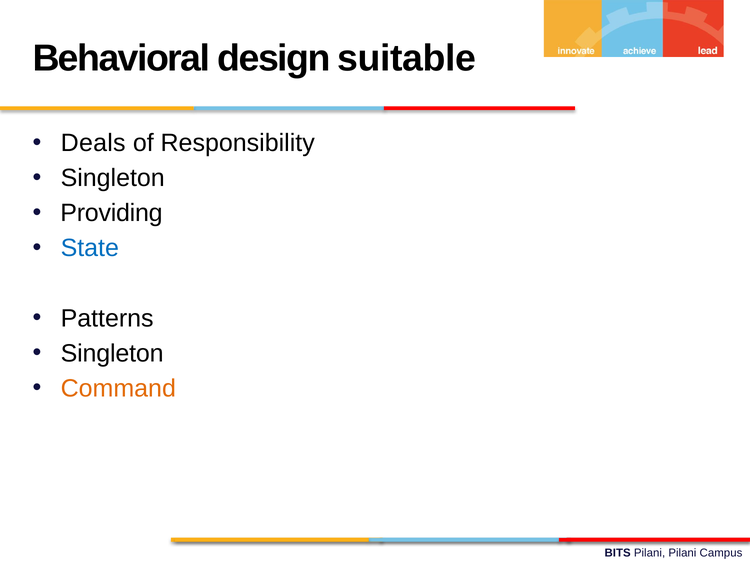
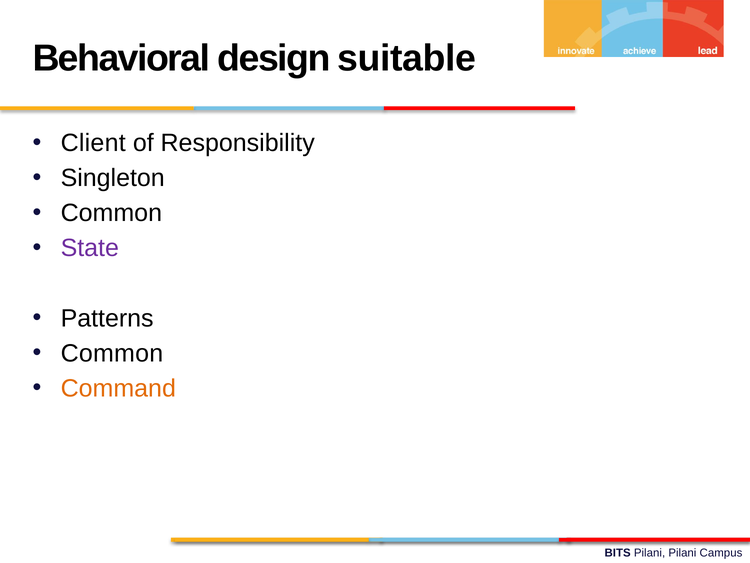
Deals: Deals -> Client (93, 143)
Providing: Providing -> Common (111, 213)
State colour: blue -> purple (90, 248)
Singleton: Singleton -> Common (112, 353)
